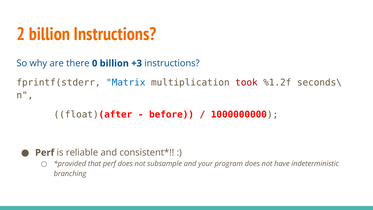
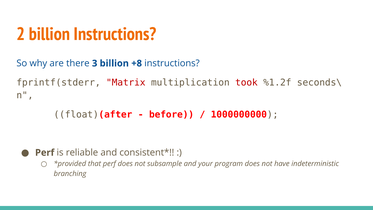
0: 0 -> 3 (95, 63)
+3: +3 -> +8 (137, 63)
Matrix colour: blue -> red (126, 82)
